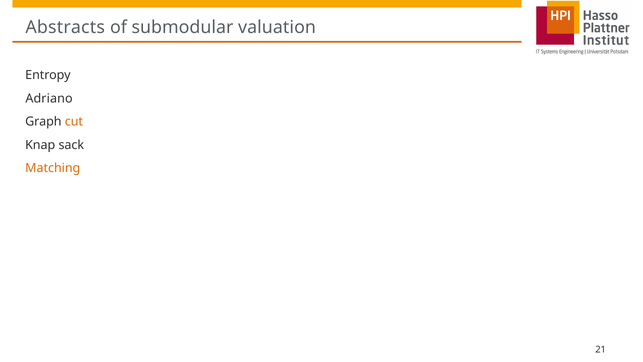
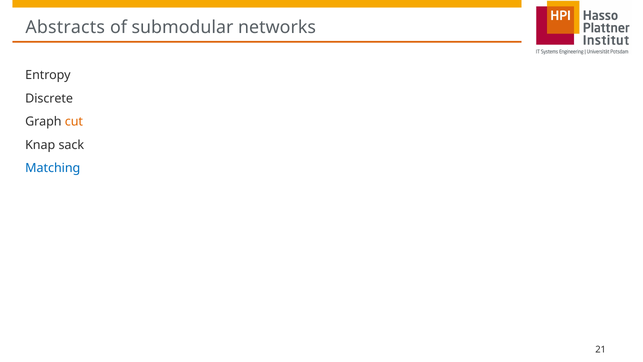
valuation: valuation -> networks (277, 27)
Adriano: Adriano -> Discrete (49, 98)
Matching colour: orange -> blue (53, 168)
